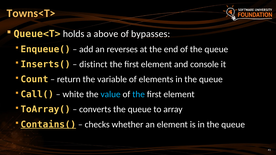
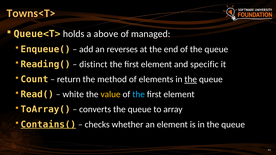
bypasses: bypasses -> managed (151, 34)
Inserts(: Inserts( -> Reading( (45, 64)
console: console -> specific (204, 64)
variable: variable -> method (112, 79)
the underline: none -> present (191, 79)
Call(: Call( -> Read( (37, 95)
value colour: light blue -> yellow (111, 95)
